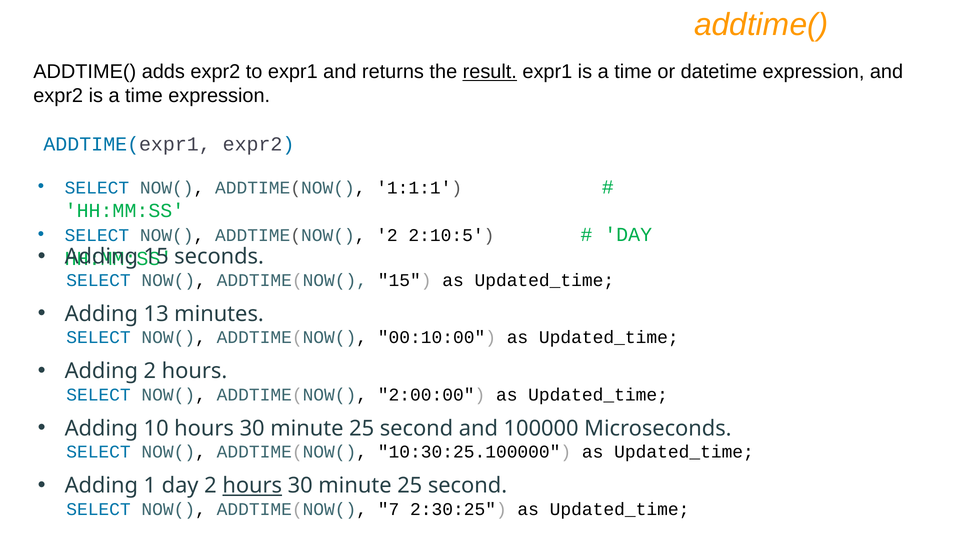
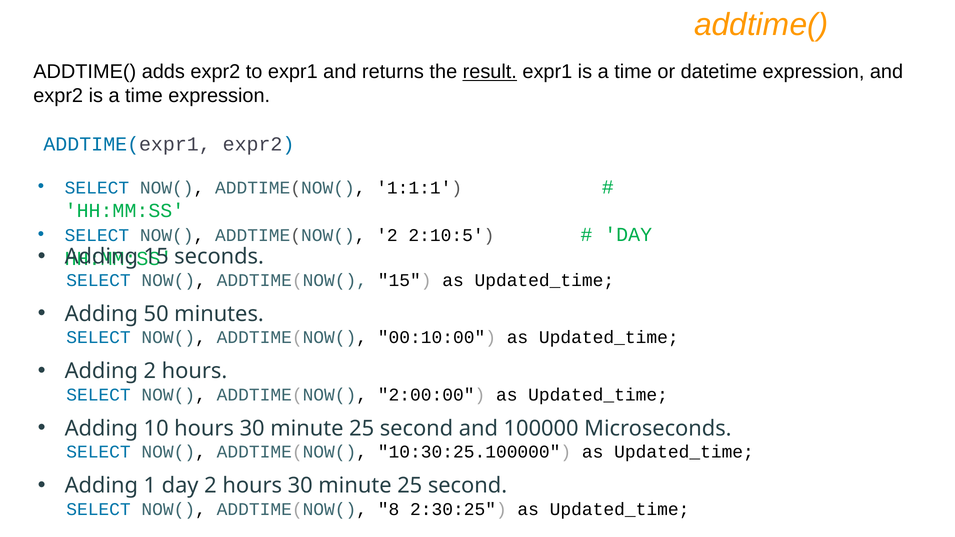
13: 13 -> 50 (156, 314)
hours underline: present -> none (252, 486)
7: 7 -> 8 (389, 509)
